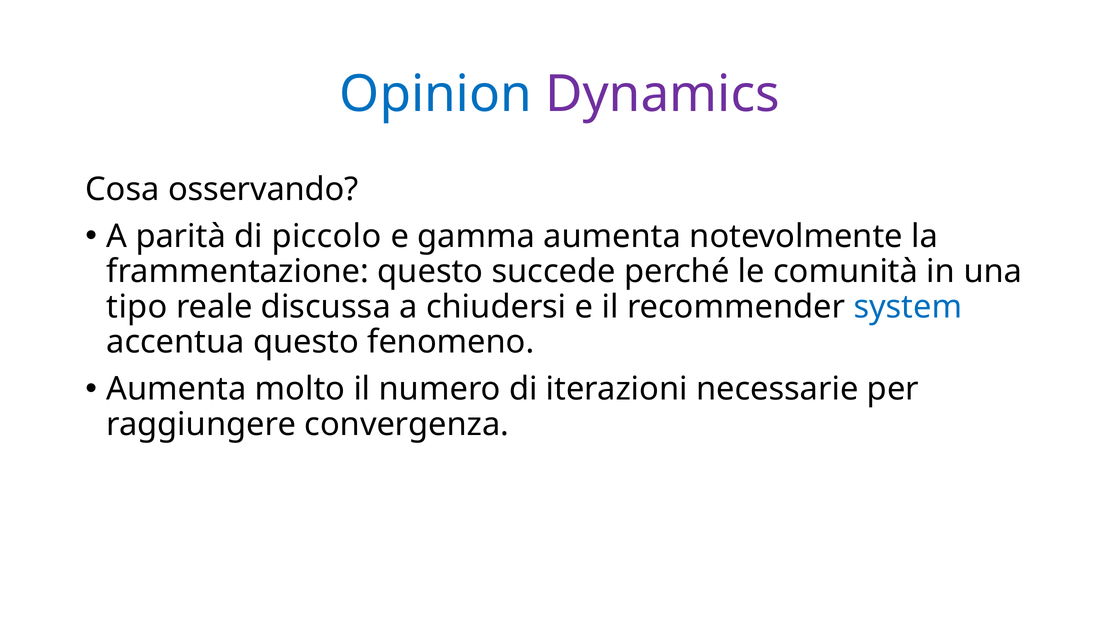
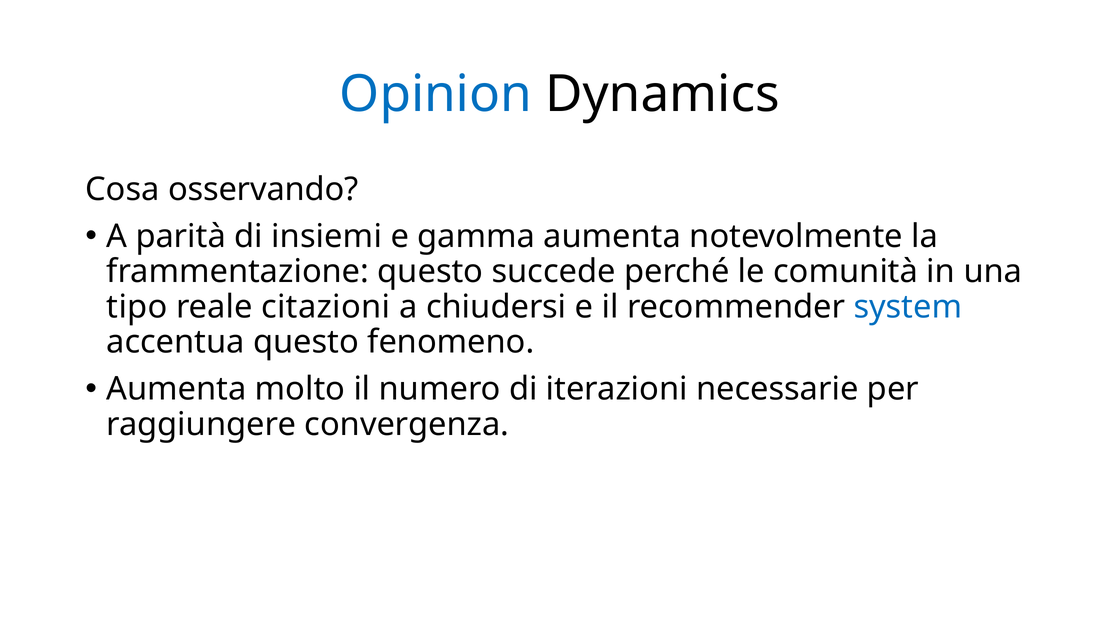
Dynamics colour: purple -> black (663, 94)
piccolo: piccolo -> insiemi (327, 236)
discussa: discussa -> citazioni (326, 307)
